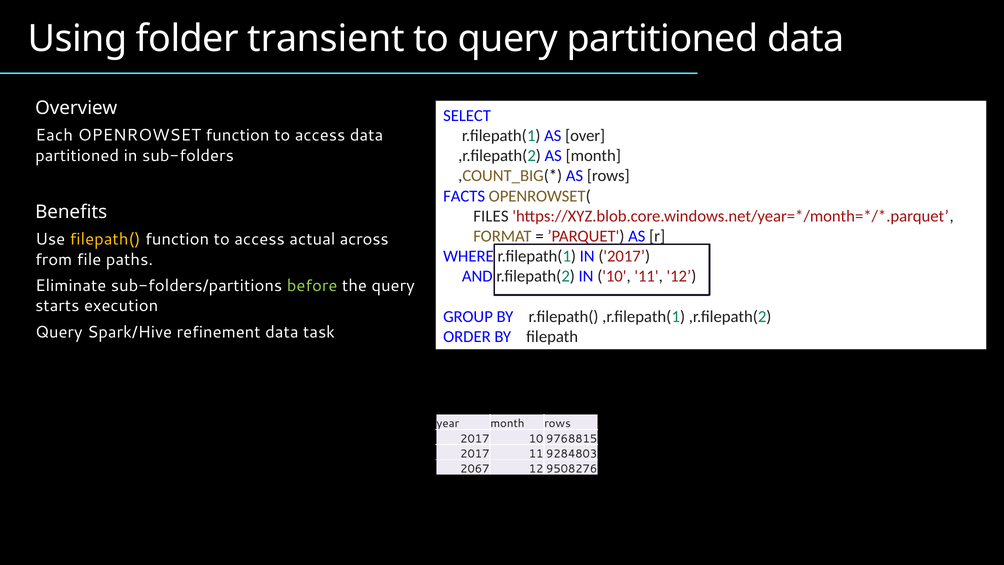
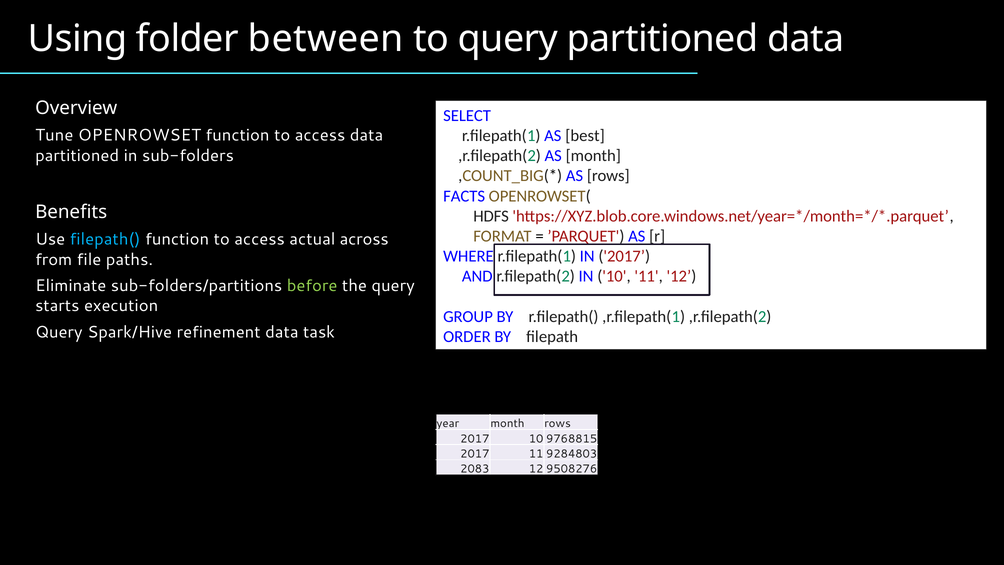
transient: transient -> between (326, 39)
Each: Each -> Tune (54, 135)
over: over -> best (585, 136)
FILES: FILES -> HDFS (491, 216)
filepath( colour: yellow -> light blue (105, 239)
2067: 2067 -> 2083 (475, 469)
